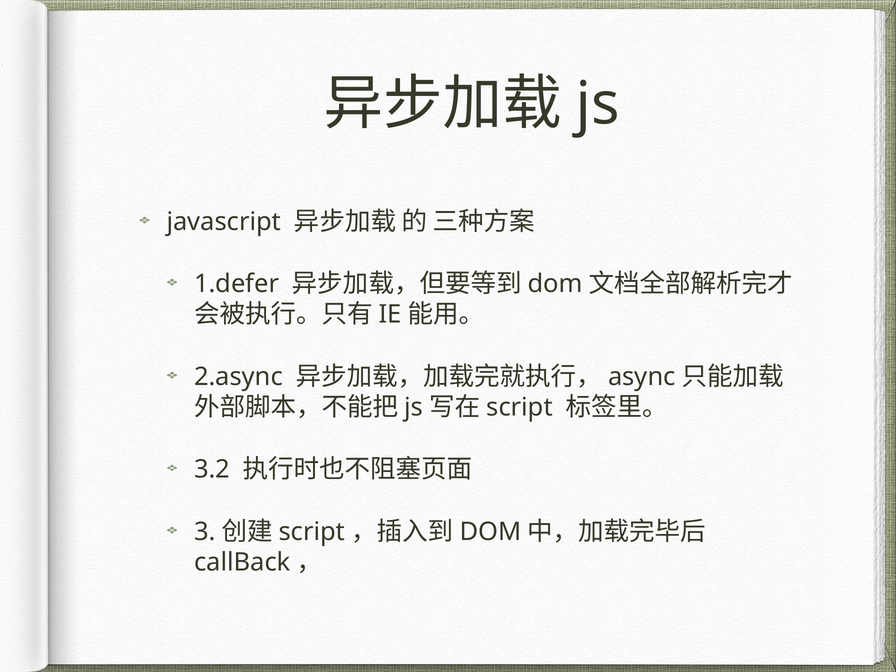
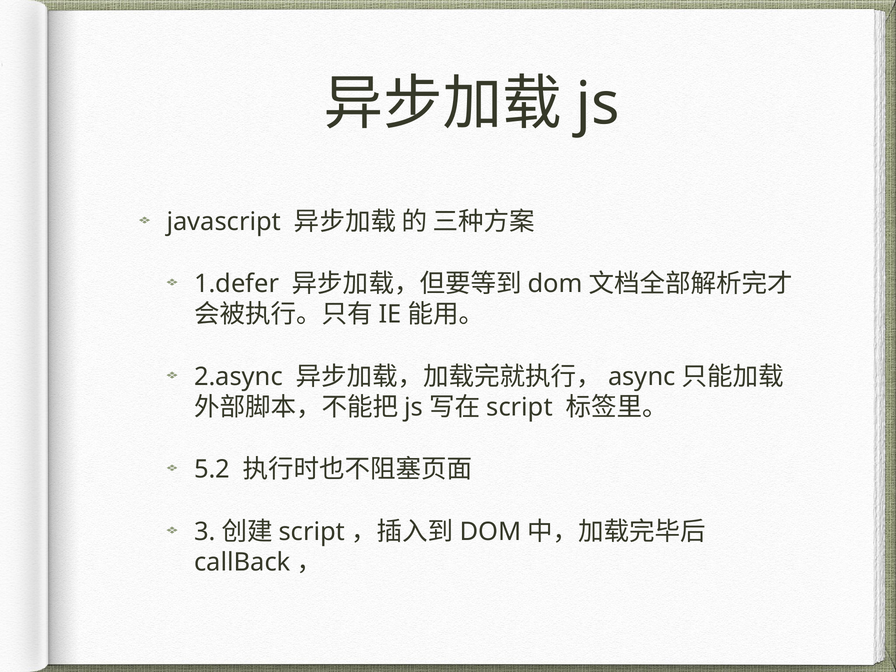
3.2: 3.2 -> 5.2 (212, 470)
